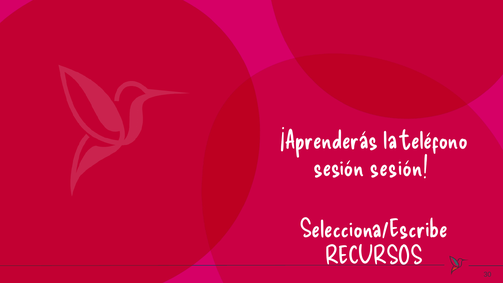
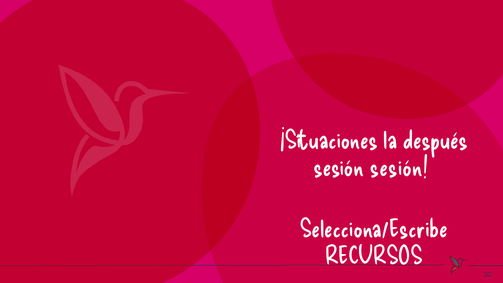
¡Aprenderás: ¡Aprenderás -> ¡Situaciones (329, 141)
teléfono: teléfono -> después (435, 141)
